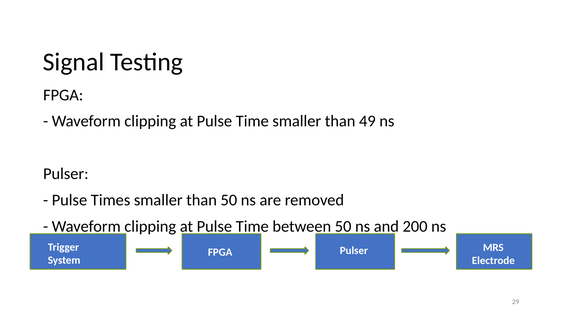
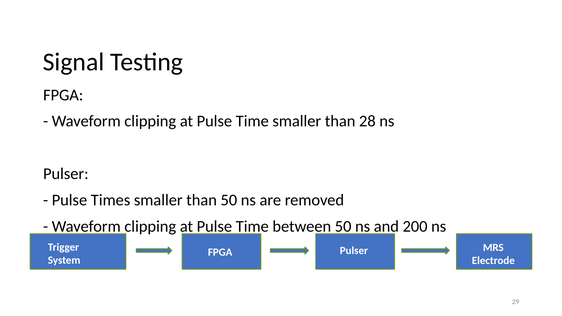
49: 49 -> 28 (367, 121)
